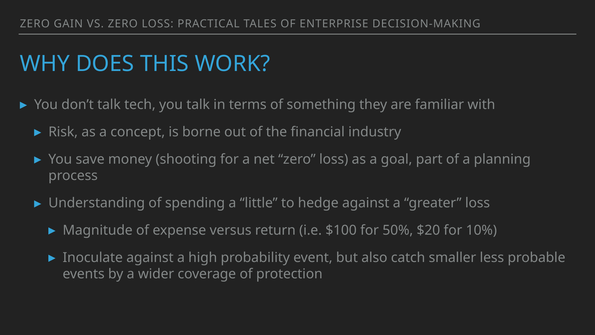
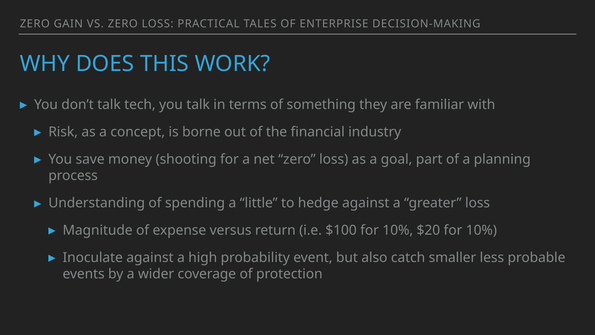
$100 for 50%: 50% -> 10% (398, 230)
